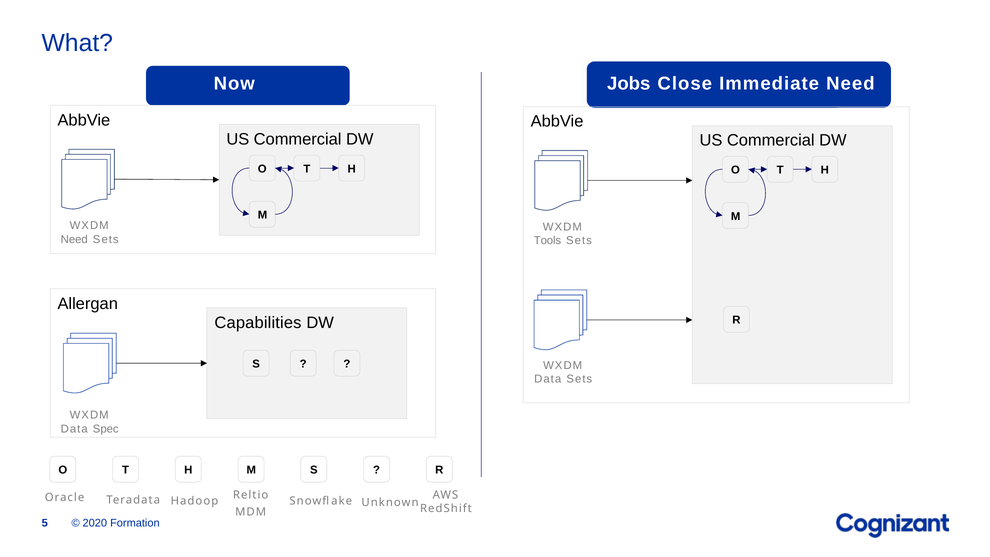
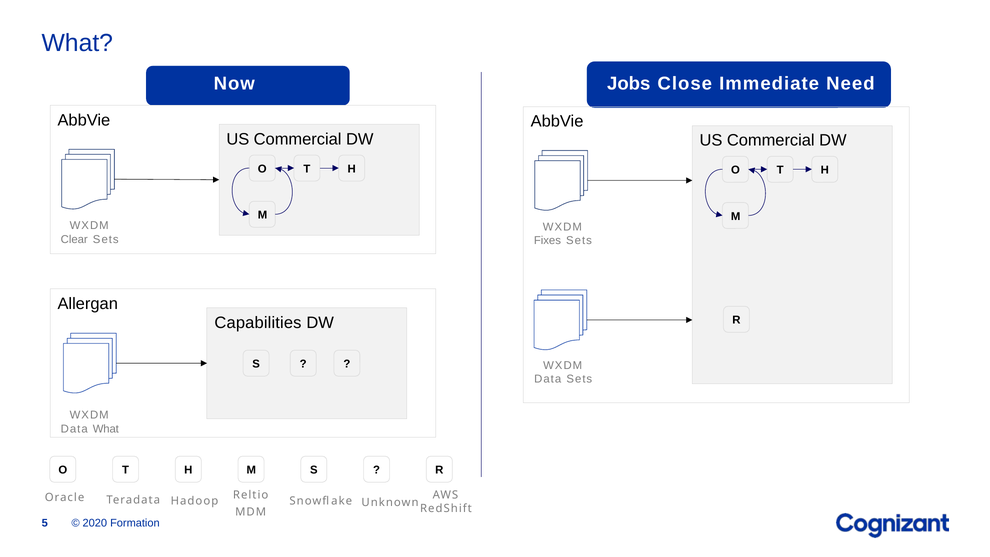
Need: Need -> Clear (74, 239)
Tools: Tools -> Fixes (547, 240)
Data Spec: Spec -> What (106, 429)
